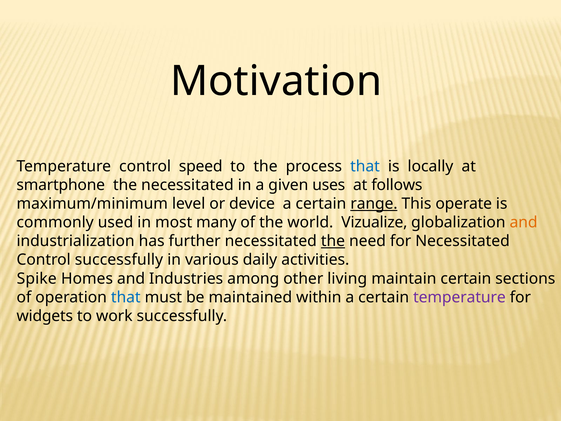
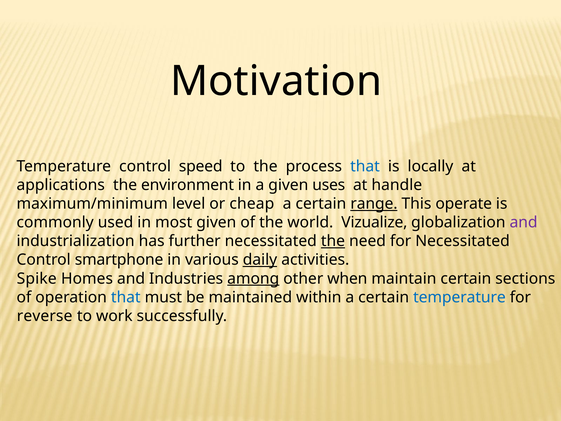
smartphone: smartphone -> applications (61, 185)
the necessitated: necessitated -> environment (188, 185)
follows: follows -> handle (397, 185)
device: device -> cheap (252, 204)
most many: many -> given (216, 222)
and colour: orange -> purple (524, 222)
Control successfully: successfully -> smartphone (119, 260)
daily underline: none -> present (260, 260)
among underline: none -> present (253, 278)
living: living -> when (347, 278)
temperature colour: purple -> blue (459, 297)
widgets: widgets -> reverse (45, 316)
